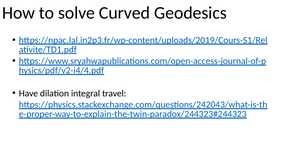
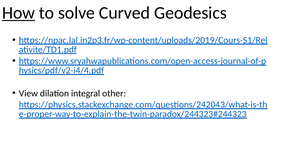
How underline: none -> present (19, 13)
Have: Have -> View (28, 93)
travel: travel -> other (114, 93)
